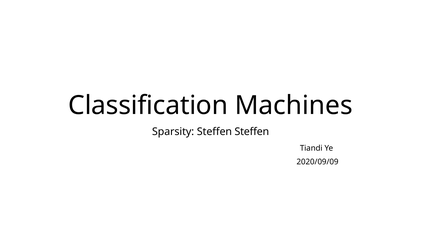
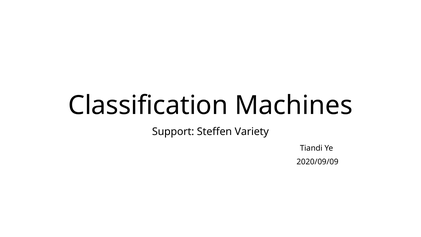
Sparsity: Sparsity -> Support (173, 132)
Steffen Steffen: Steffen -> Variety (252, 132)
